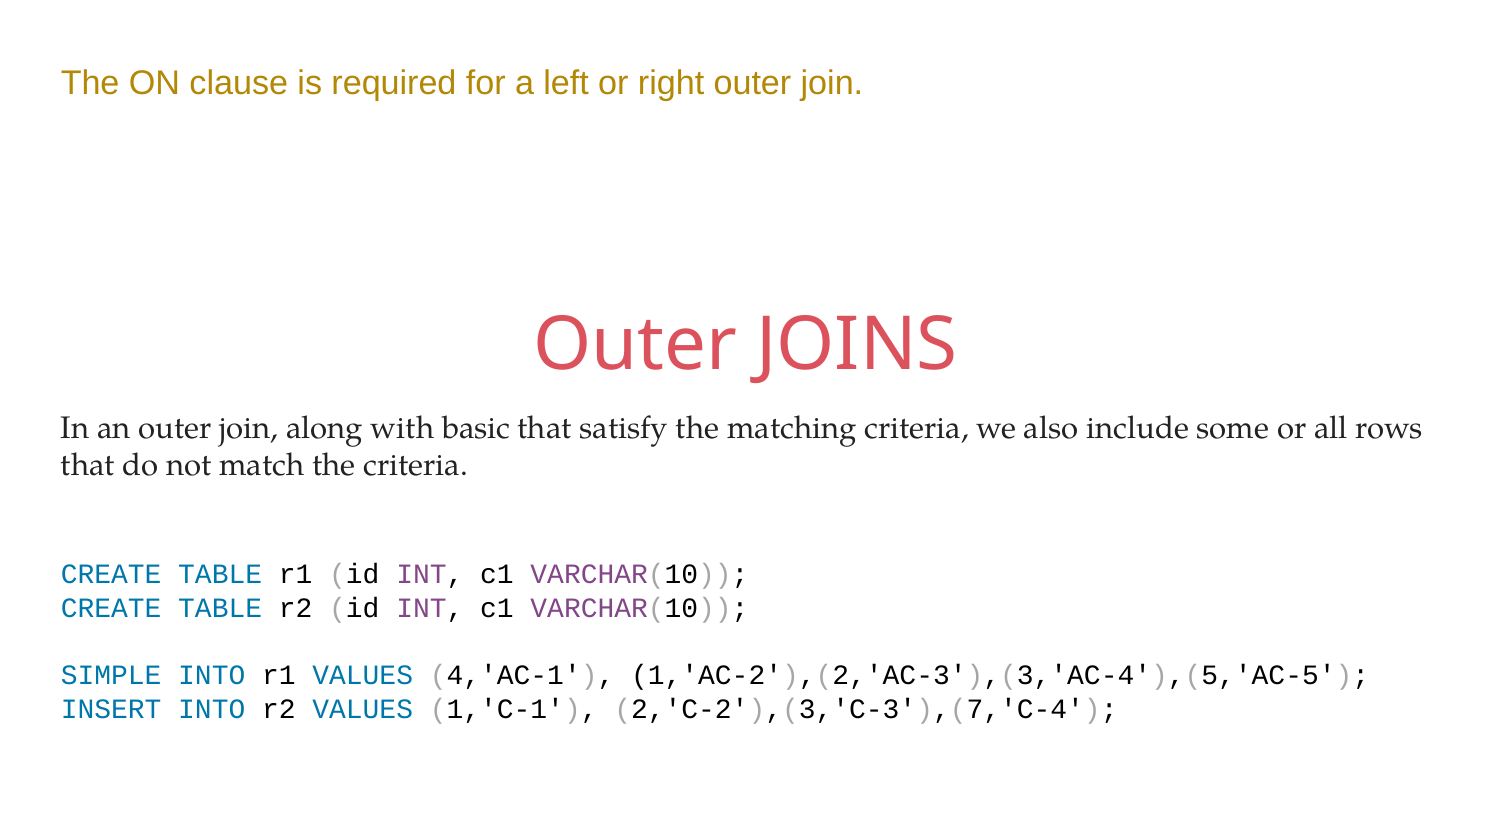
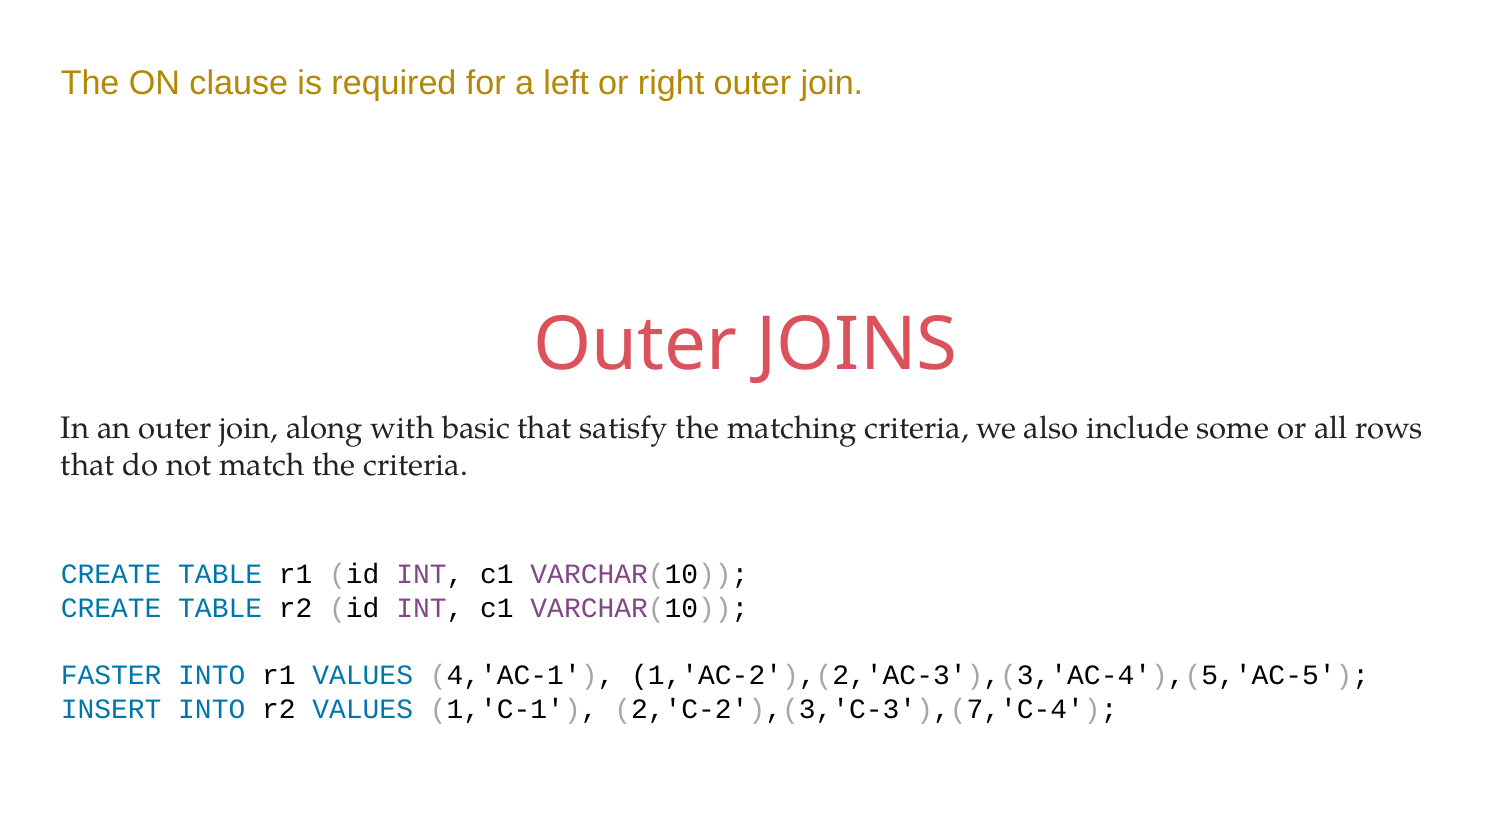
SIMPLE: SIMPLE -> FASTER (111, 675)
